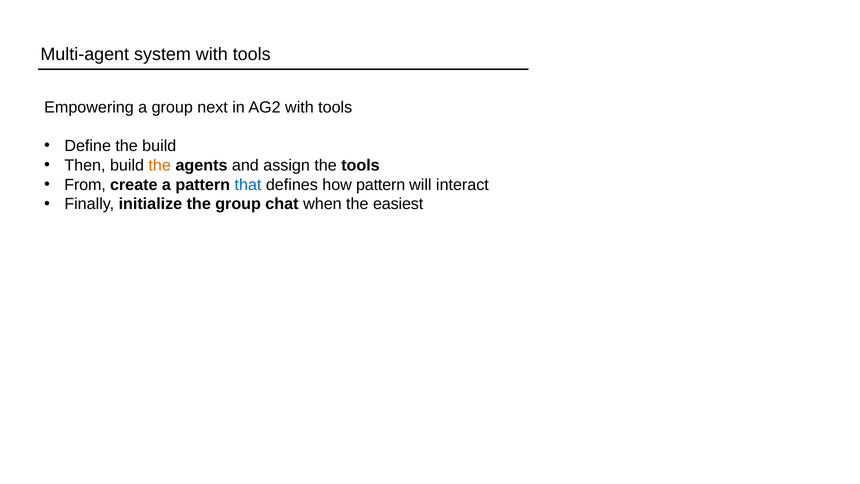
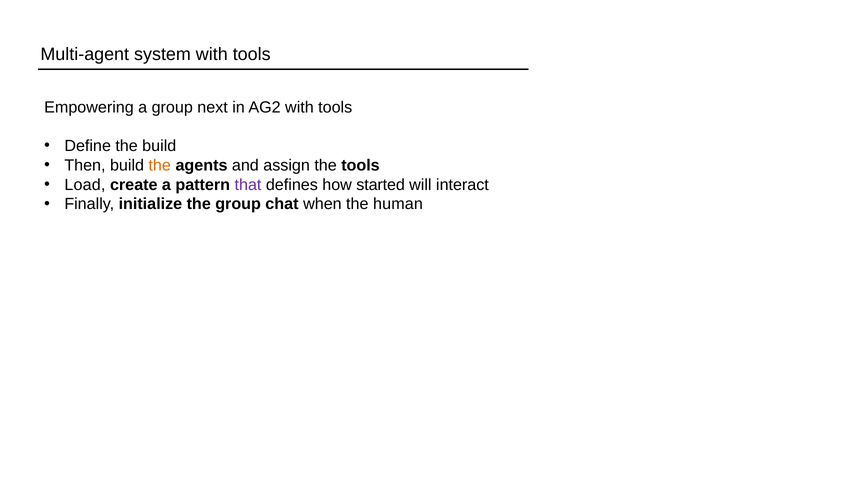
From: From -> Load (85, 185)
that colour: blue -> purple (248, 185)
how pattern: pattern -> started (381, 185)
easiest: easiest -> human (398, 204)
